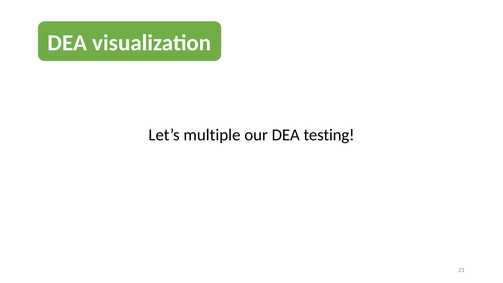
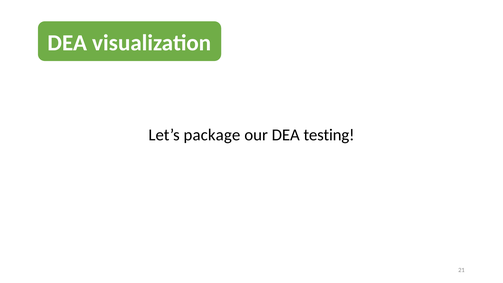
multiple: multiple -> package (212, 135)
